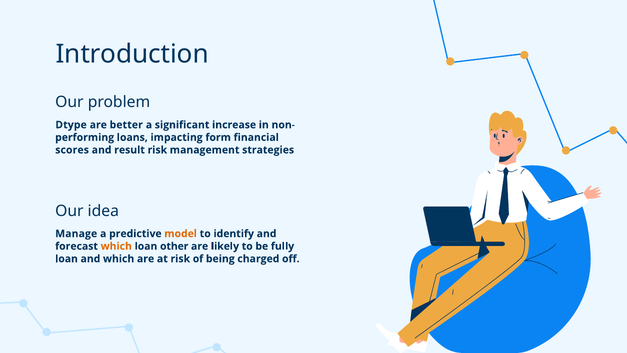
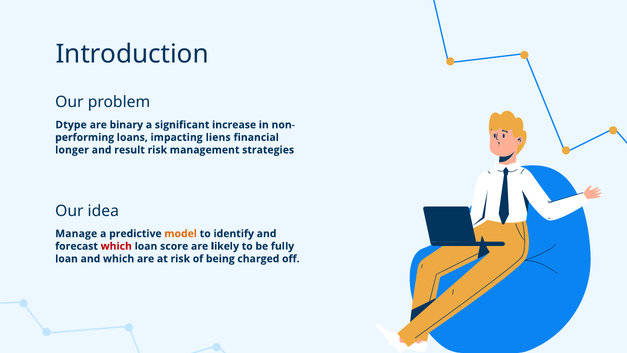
better: better -> binary (126, 125)
form: form -> liens (218, 137)
scores: scores -> longer (72, 150)
which colour: orange -> red (116, 246)
other: other -> score (174, 246)
